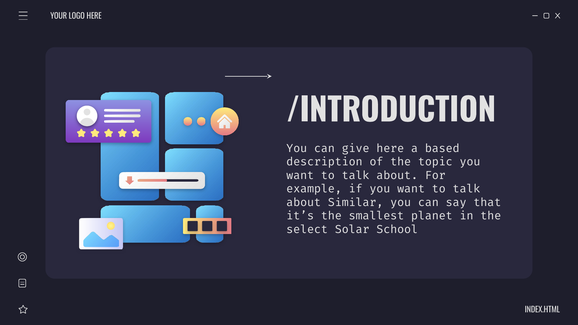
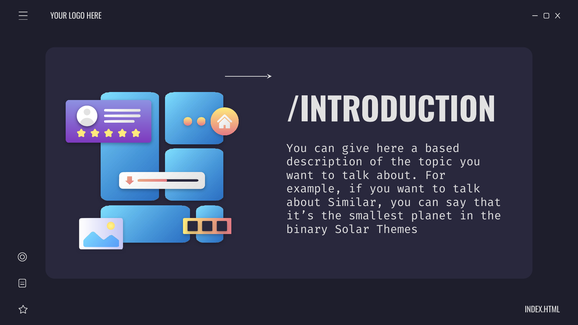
select: select -> binary (307, 229)
School: School -> Themes (397, 229)
